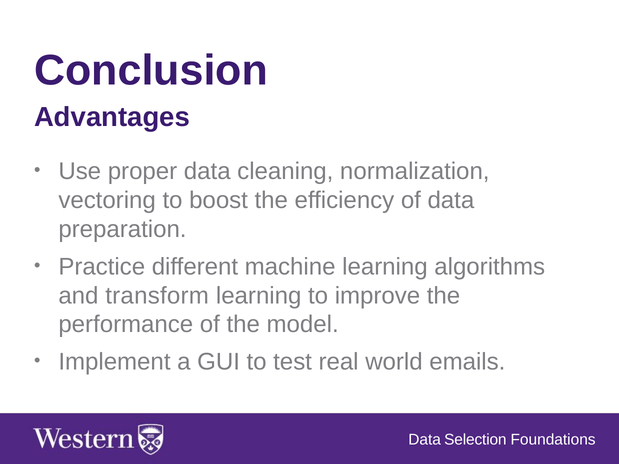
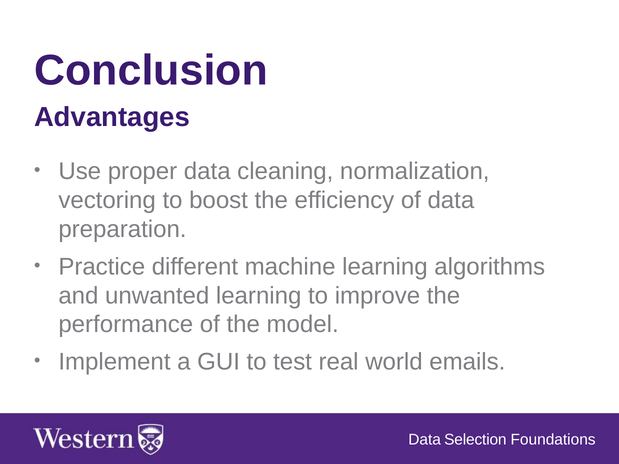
transform: transform -> unwanted (157, 296)
